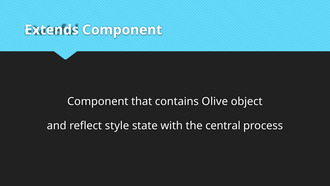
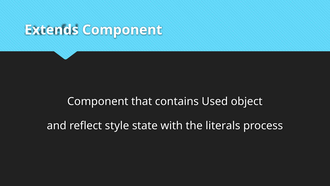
Olive: Olive -> Used (215, 101)
central: central -> literals (223, 125)
